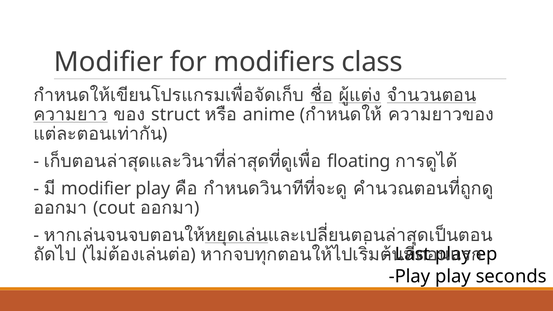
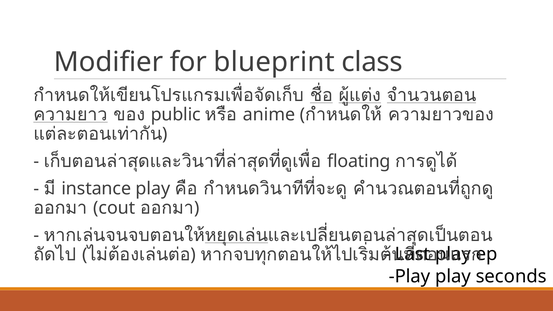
modifiers: modifiers -> blueprint (274, 62)
struct: struct -> public (176, 115)
modifier: modifier -> instance (96, 189)
